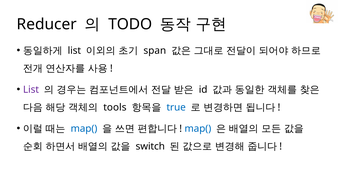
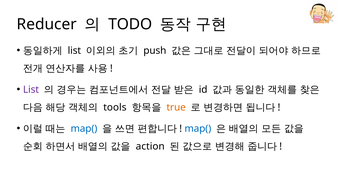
span: span -> push (155, 51)
true colour: blue -> orange (176, 107)
switch: switch -> action (150, 146)
